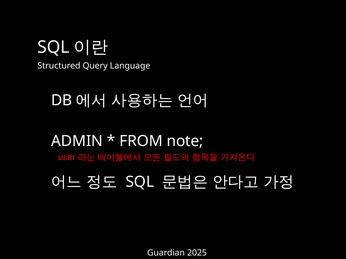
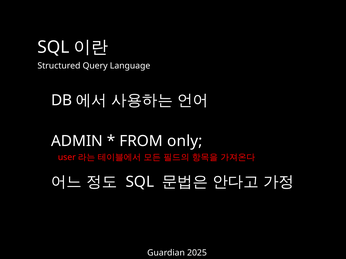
note: note -> only (185, 141)
